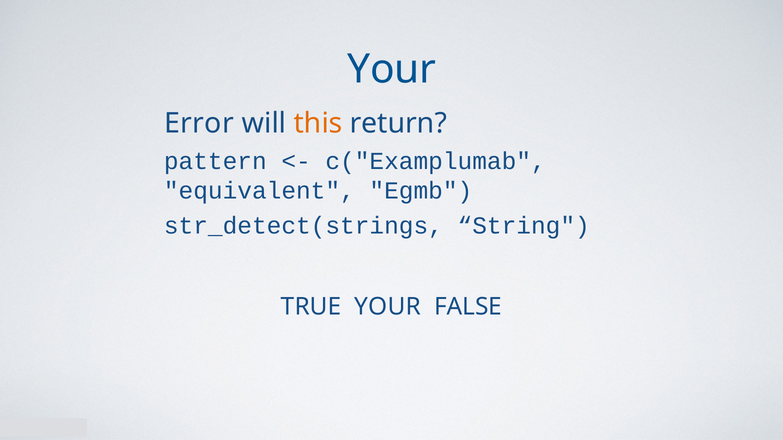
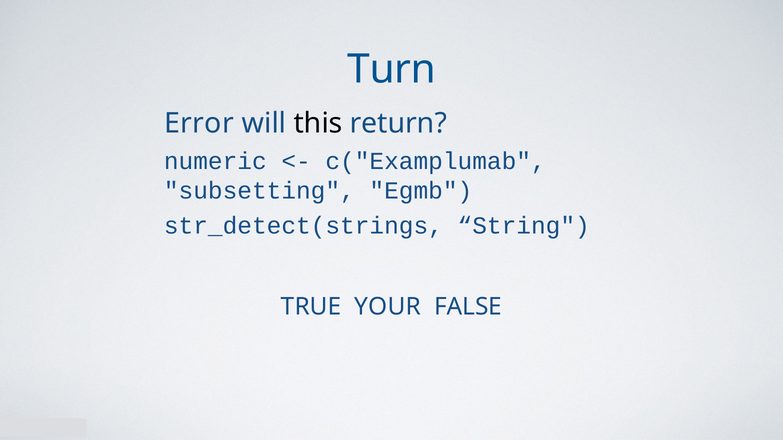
Your: Your -> Turn (392, 69)
this colour: orange -> black (318, 124)
pattern: pattern -> numeric (215, 161)
equivalent: equivalent -> subsetting (259, 191)
